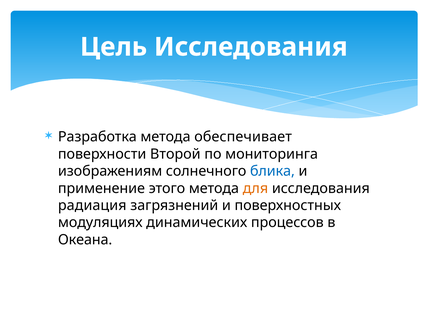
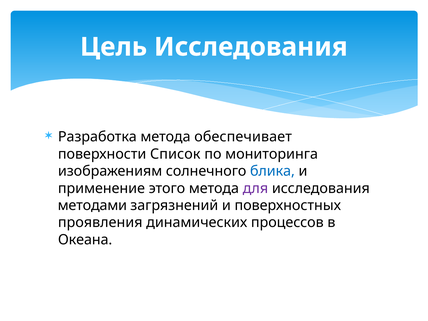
Второй: Второй -> Список (175, 154)
для colour: orange -> purple (255, 188)
радиация: радиация -> методами (92, 205)
модуляциях: модуляциях -> проявления (100, 223)
